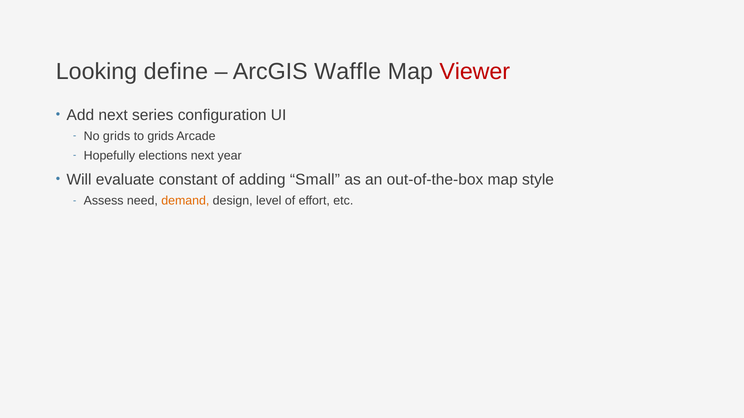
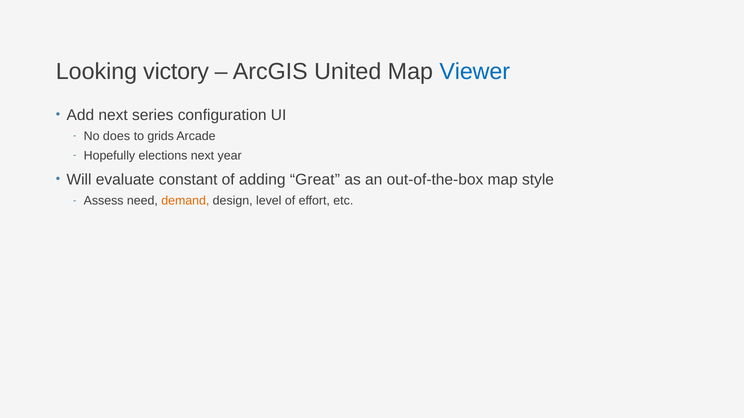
define: define -> victory (176, 72)
Waffle: Waffle -> United (348, 72)
Viewer colour: red -> blue (475, 72)
No grids: grids -> does (117, 136)
Small: Small -> Great (315, 180)
